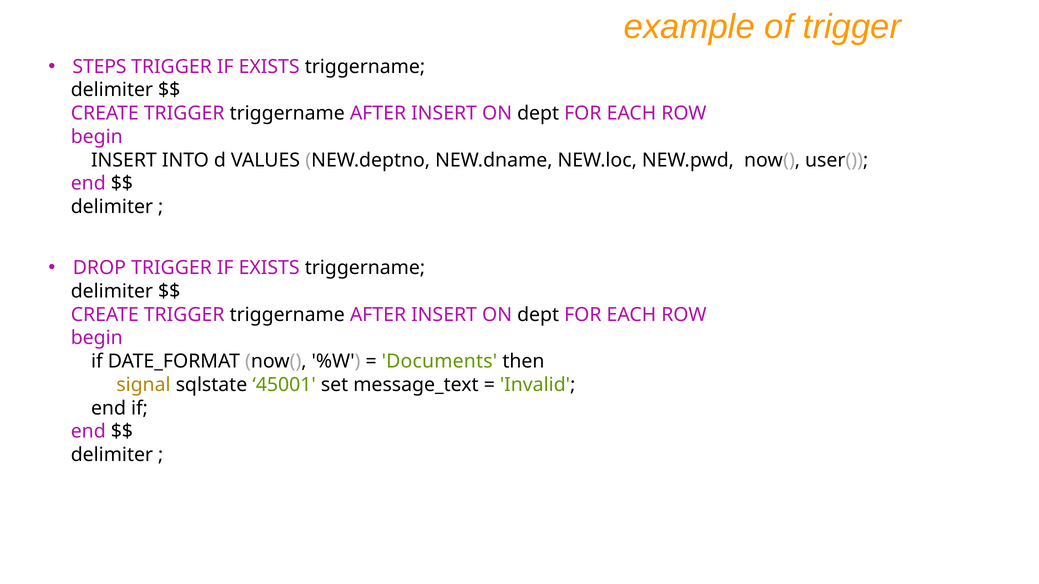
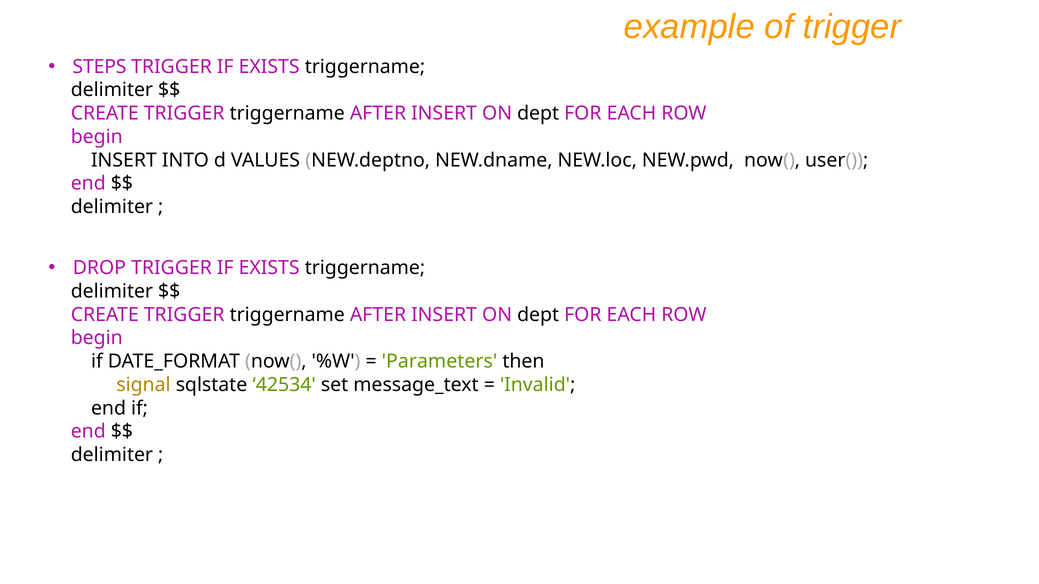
Documents: Documents -> Parameters (439, 362)
45001: 45001 -> 42534 (284, 385)
